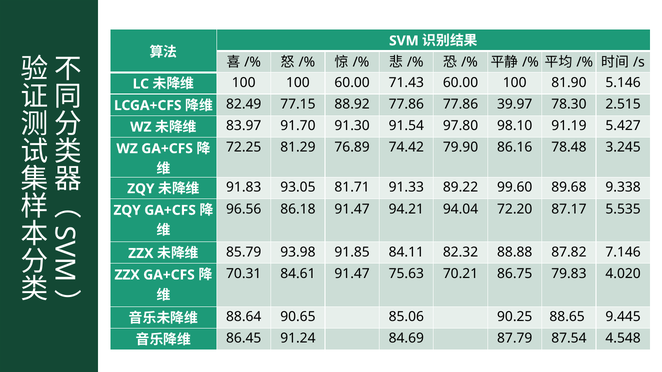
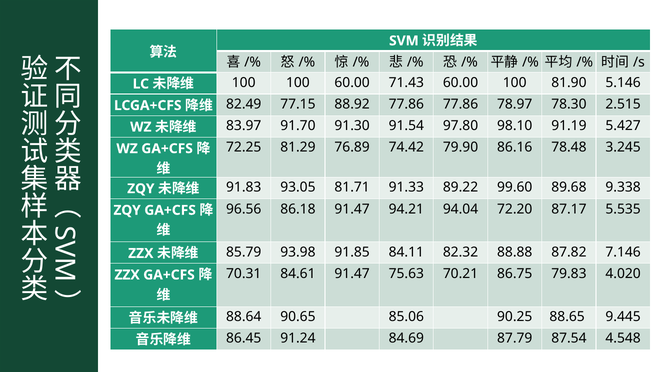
39.97: 39.97 -> 78.97 (515, 104)
